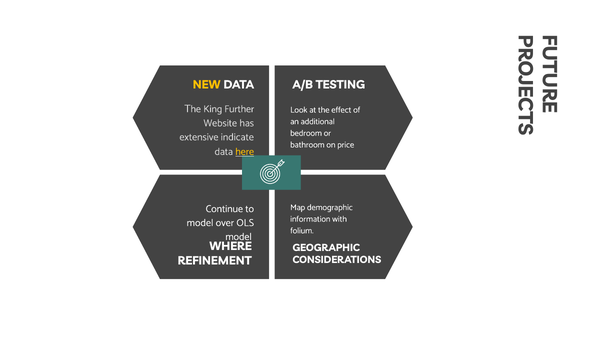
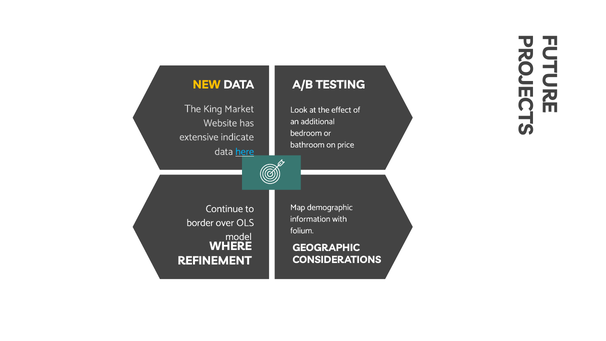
Further: Further -> Market (239, 109)
here colour: yellow -> light blue (245, 152)
model: model -> border (200, 223)
